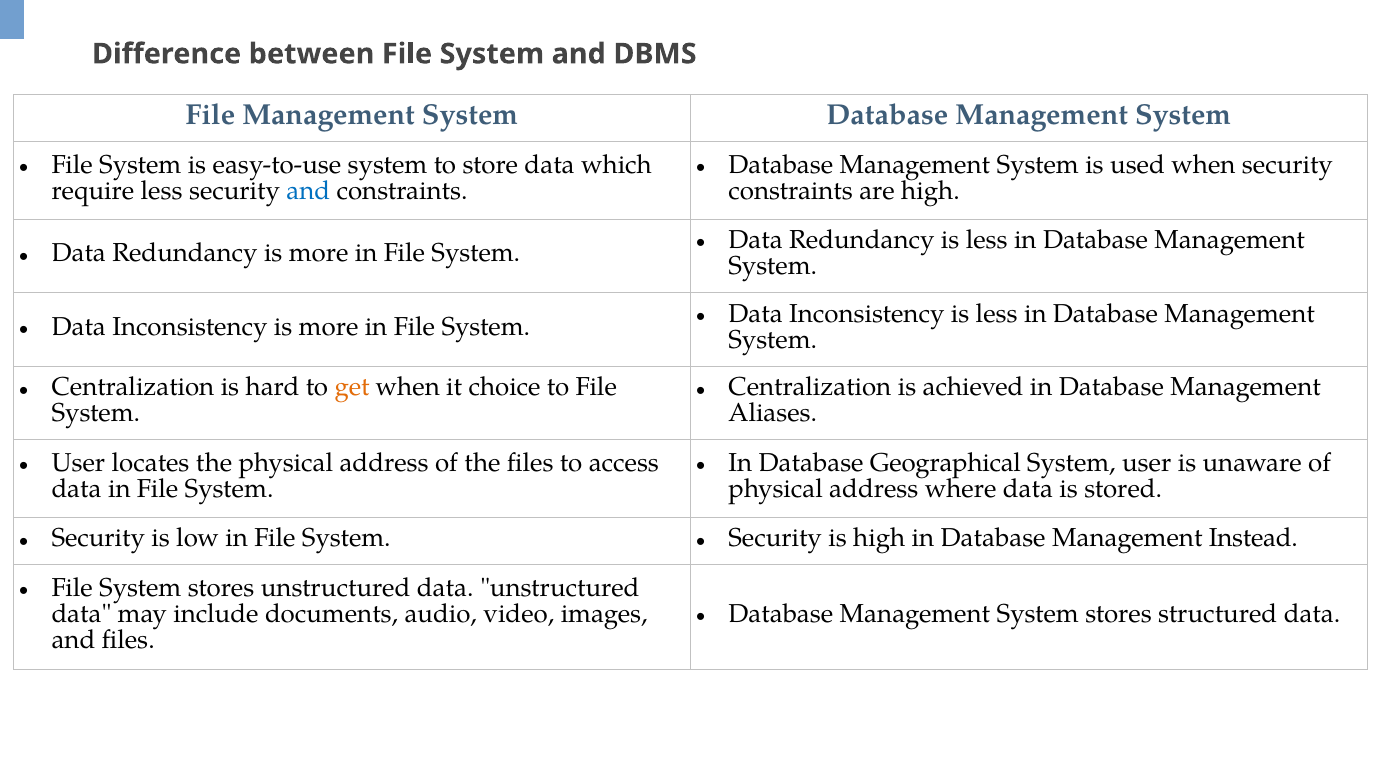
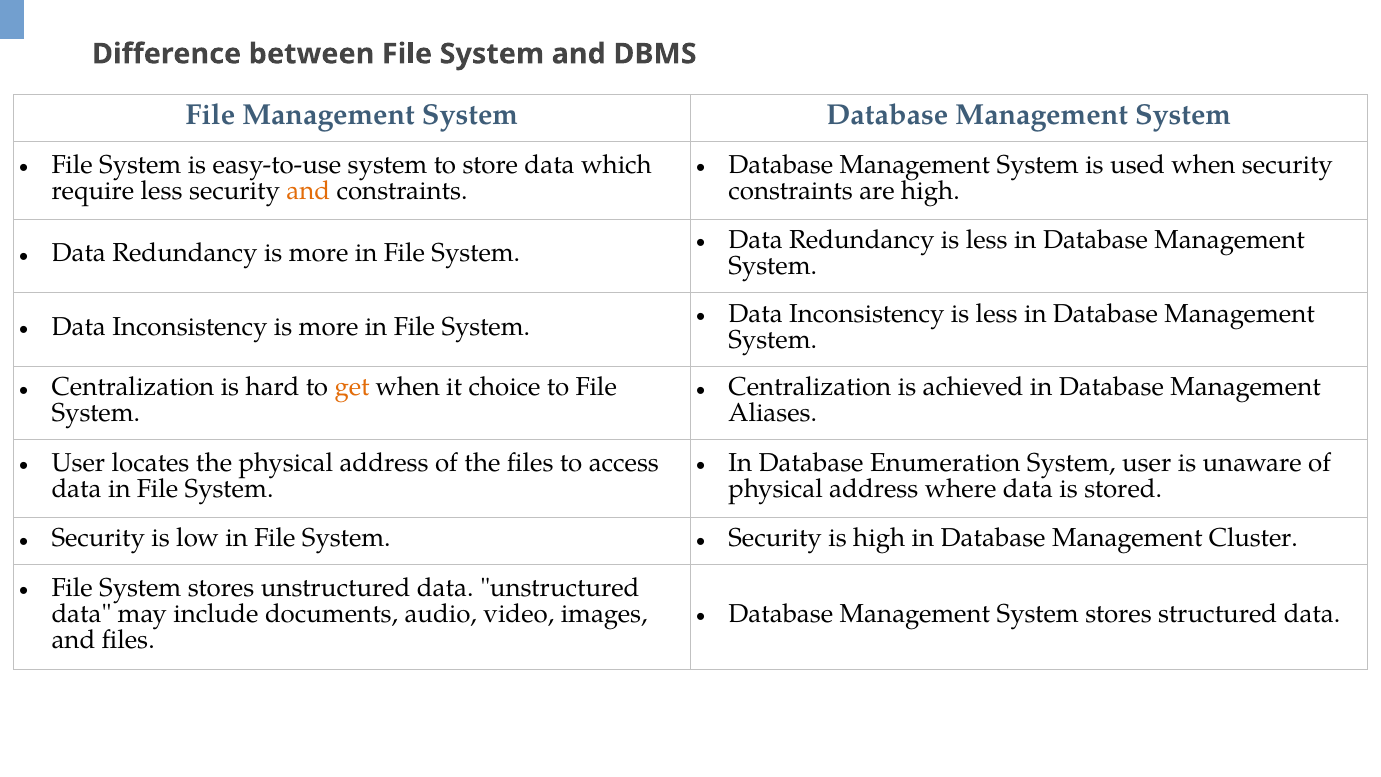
and colour: blue -> orange (308, 191)
Geographical: Geographical -> Enumeration (945, 463)
Instead: Instead -> Cluster (1253, 538)
